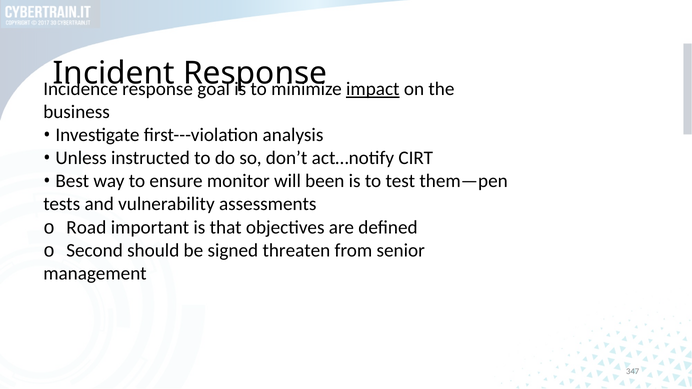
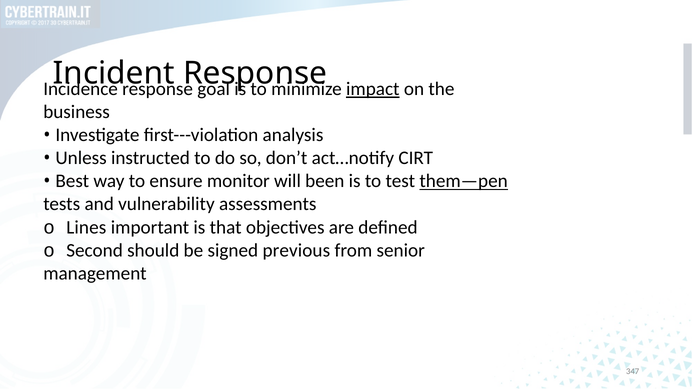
them—pen underline: none -> present (464, 181)
Road: Road -> Lines (86, 227)
threaten: threaten -> previous (296, 250)
